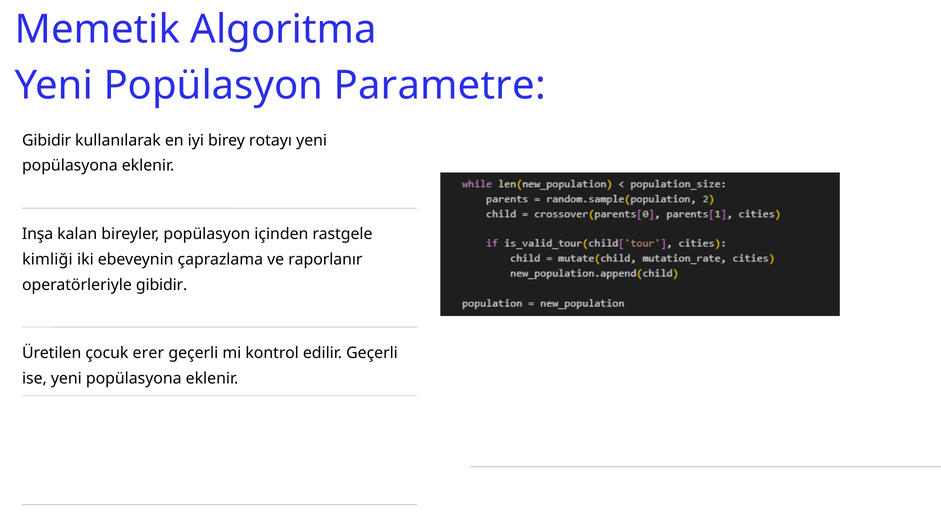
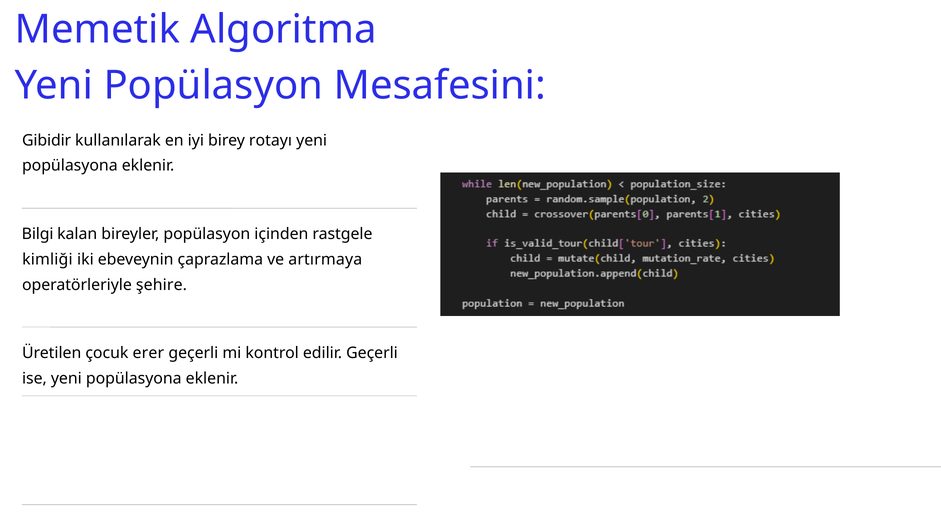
Parametre: Parametre -> Mesafesini (440, 86)
Inşa: Inşa -> Bilgi (38, 234)
raporlanır: raporlanır -> artırmaya (325, 260)
operatörleriyle gibidir: gibidir -> şehire (161, 285)
